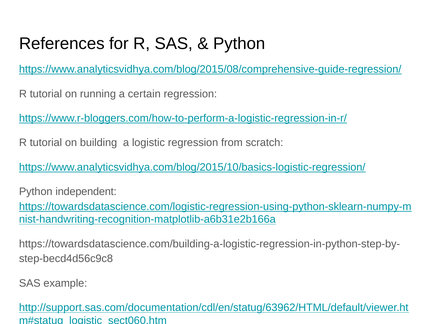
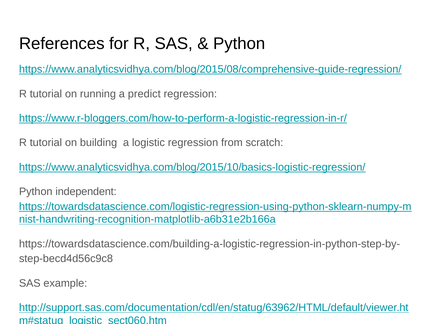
certain: certain -> predict (144, 94)
